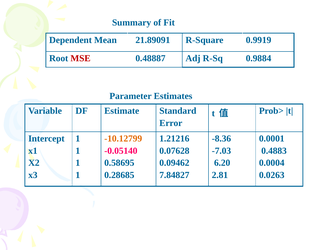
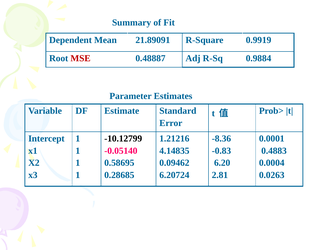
-10.12799 colour: orange -> black (123, 139)
0.07628: 0.07628 -> 4.14835 (174, 151)
-7.03: -7.03 -> -0.83 (221, 151)
7.84827: 7.84827 -> 6.20724 (174, 175)
